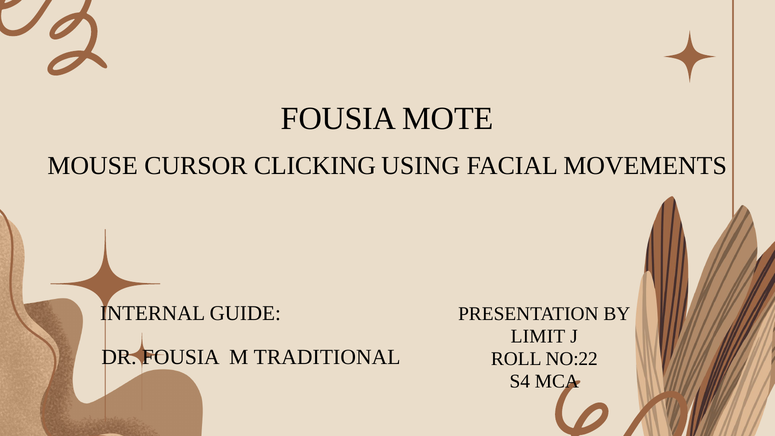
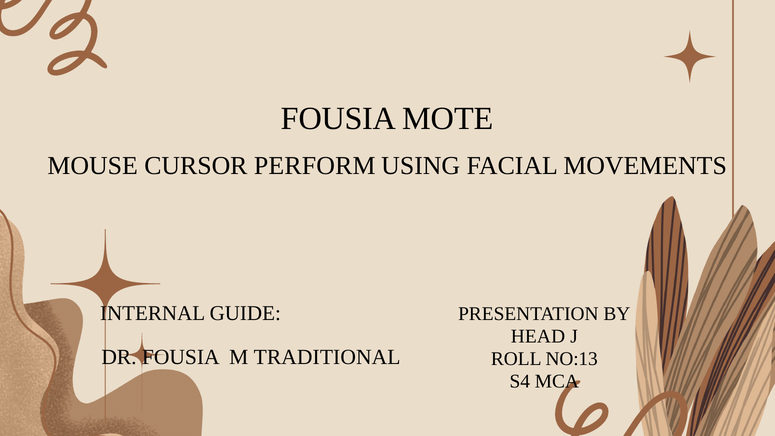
CLICKING: CLICKING -> PERFORM (315, 166)
LIMIT: LIMIT -> HEAD (538, 336)
NO:22: NO:22 -> NO:13 (572, 359)
